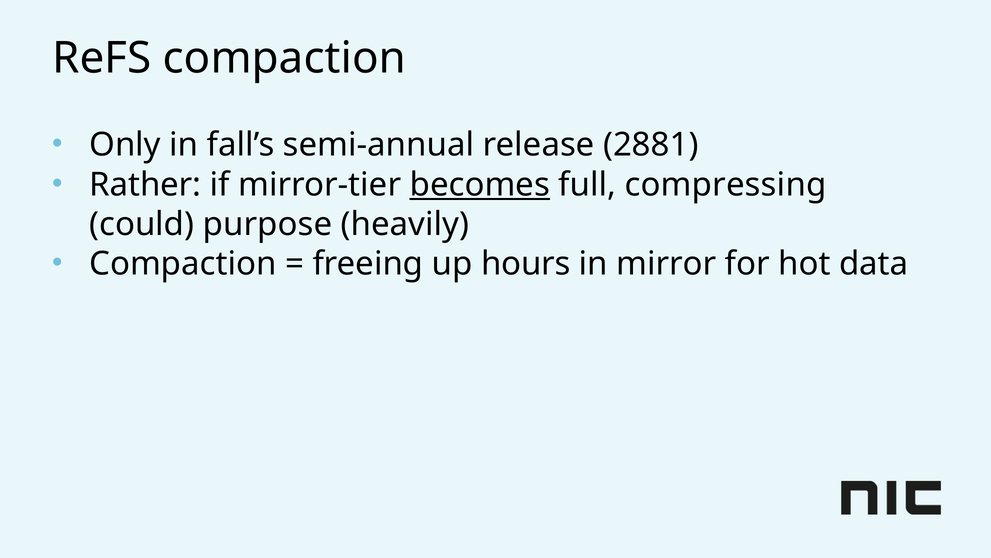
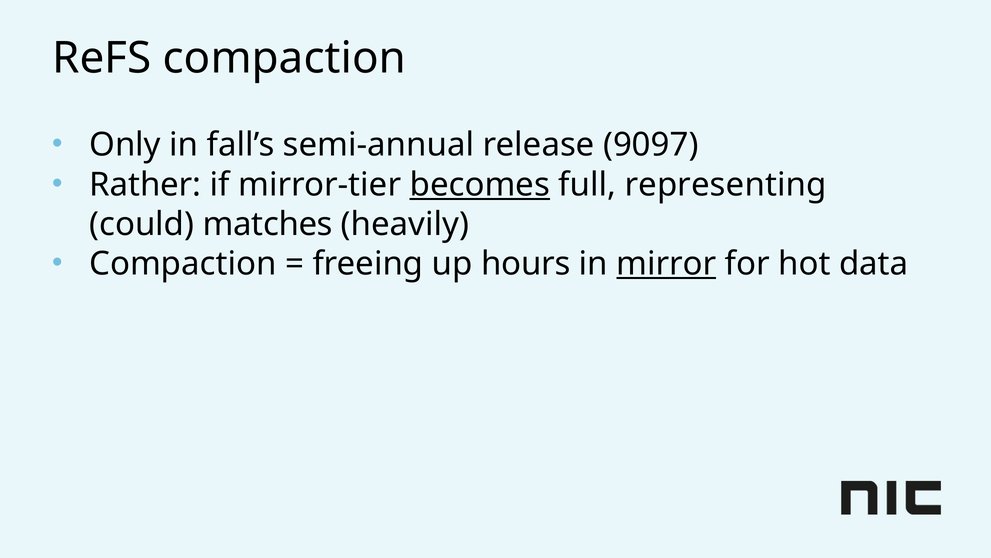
2881: 2881 -> 9097 (651, 145)
compressing: compressing -> representing (726, 184)
purpose: purpose -> matches (268, 224)
mirror underline: none -> present (666, 264)
